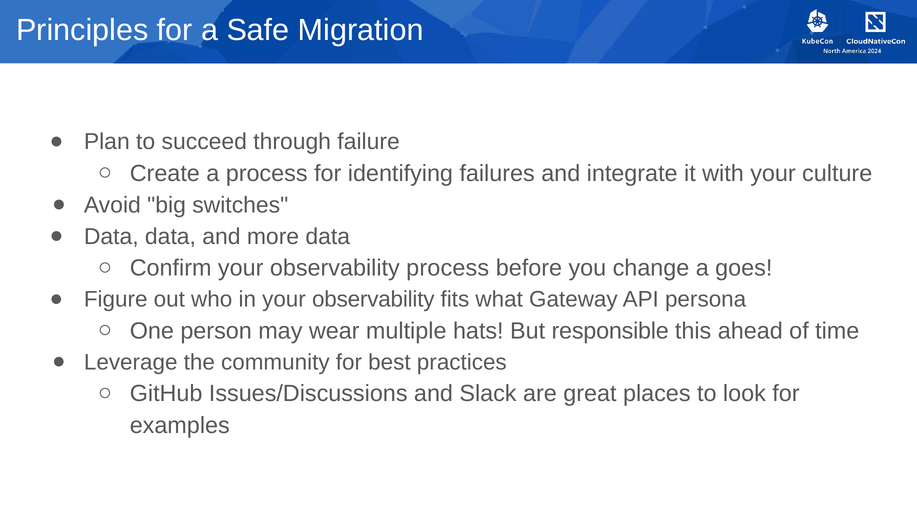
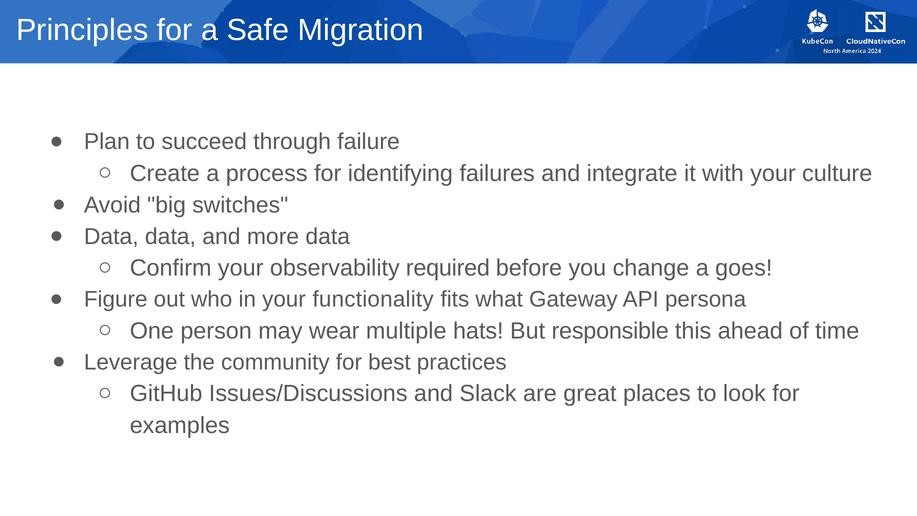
observability process: process -> required (448, 268)
in your observability: observability -> functionality (373, 299)
